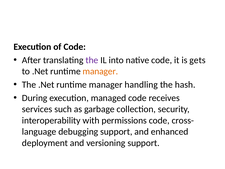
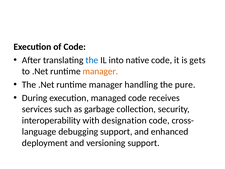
the colour: purple -> blue (92, 60)
hash: hash -> pure (185, 85)
permissions: permissions -> designation (124, 120)
